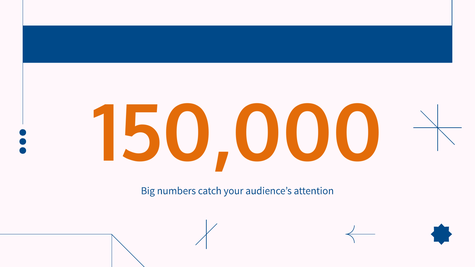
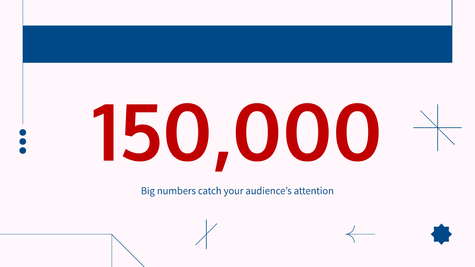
150,000 colour: orange -> red (237, 135)
